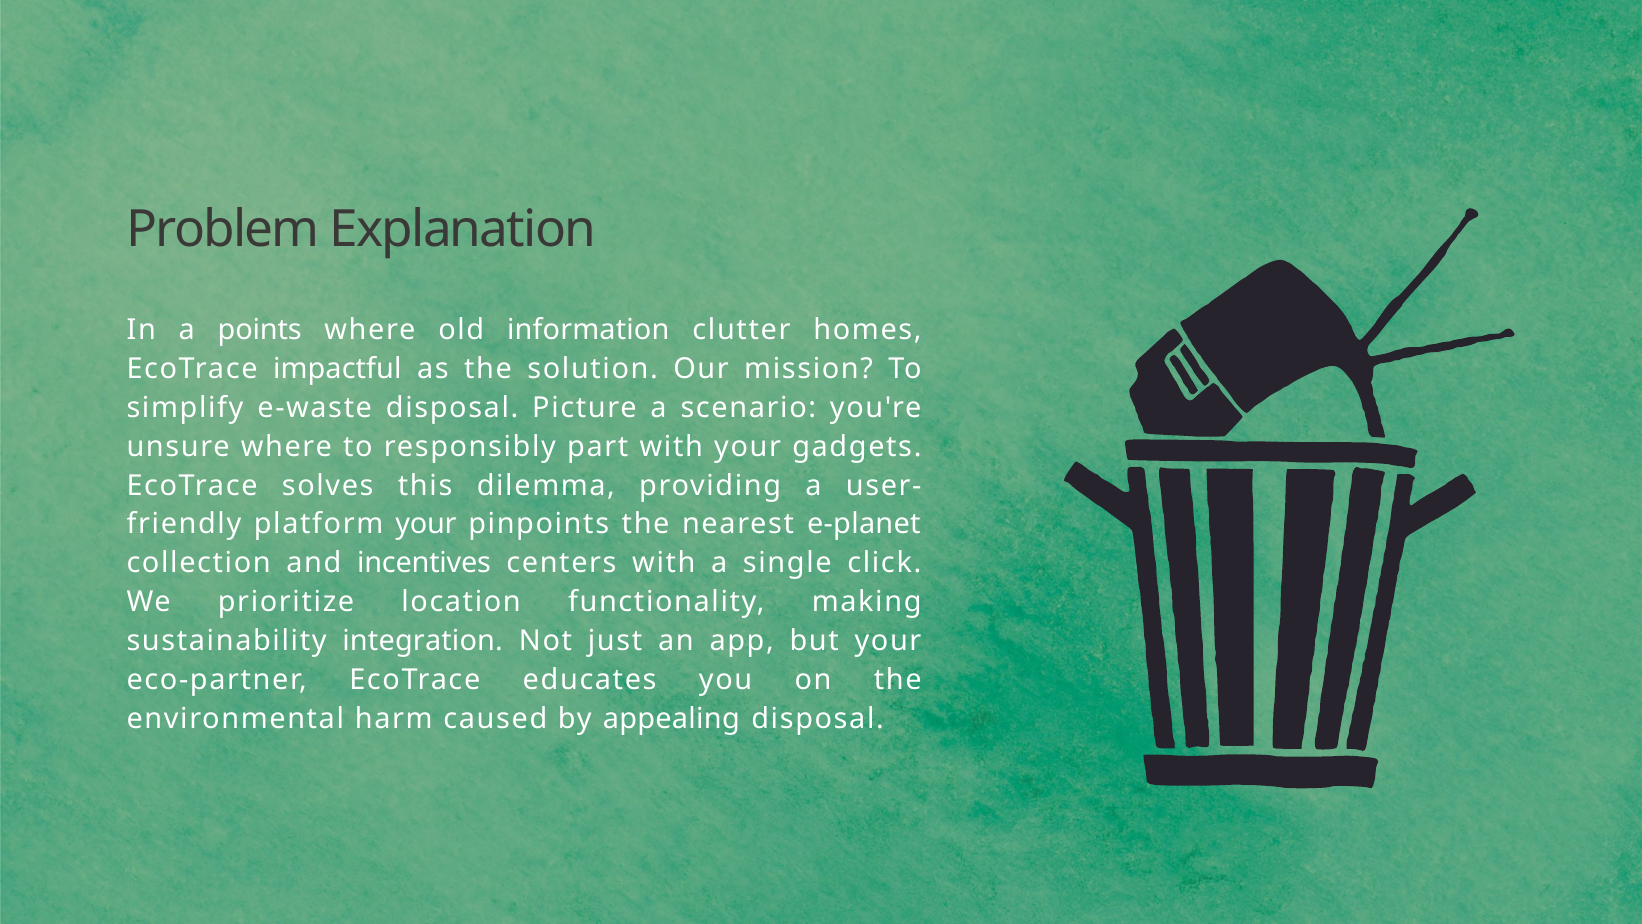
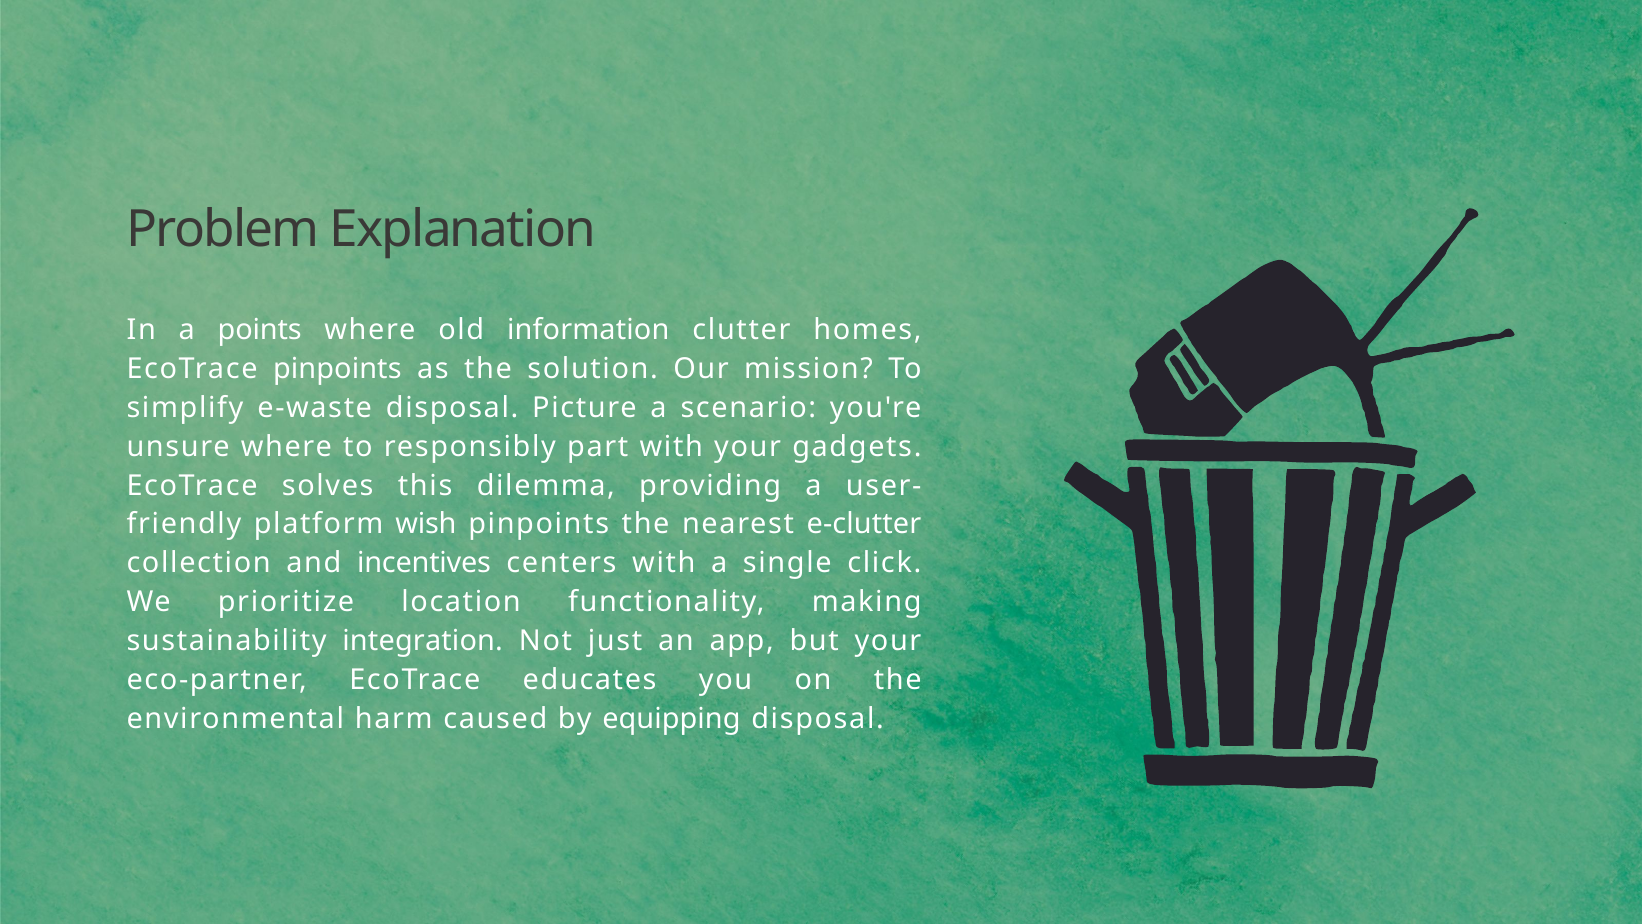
EcoTrace impactful: impactful -> pinpoints (337, 369)
platform your: your -> wish (426, 524)
e-planet: e-planet -> e-clutter (864, 524)
appealing: appealing -> equipping (671, 719)
